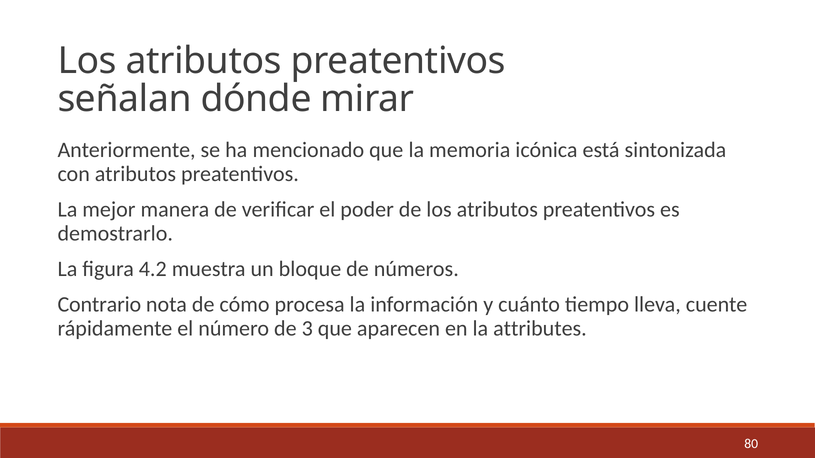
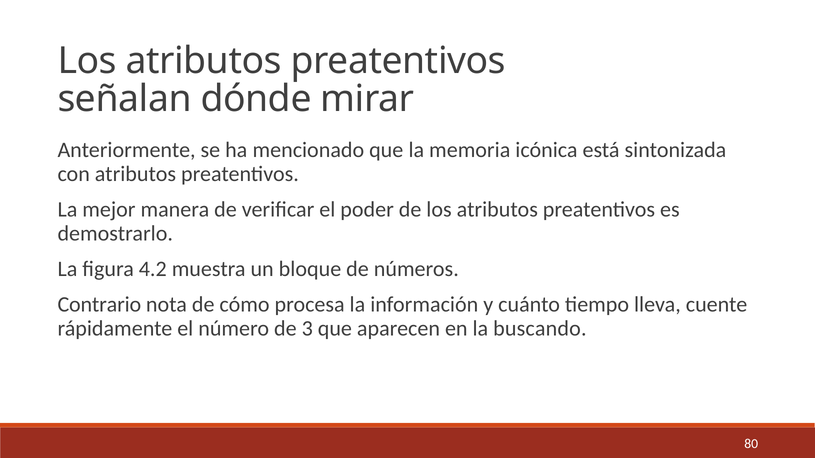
attributes: attributes -> buscando (540, 329)
